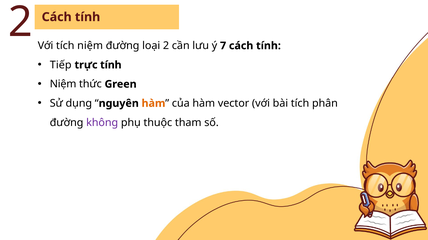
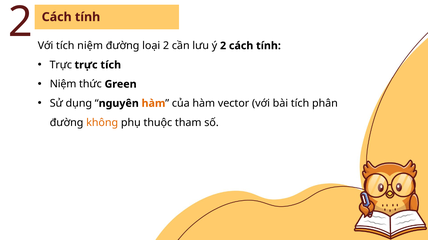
ý 7: 7 -> 2 (223, 46)
Tiếp: Tiếp -> Trực (61, 65)
trực tính: tính -> tích (111, 65)
không colour: purple -> orange (102, 123)
